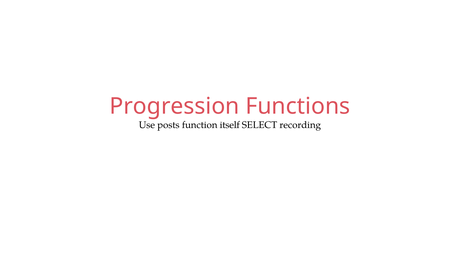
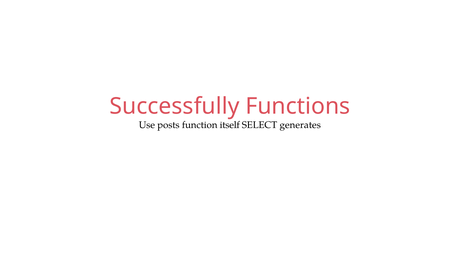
Progression: Progression -> Successfully (175, 106)
recording: recording -> generates (300, 125)
